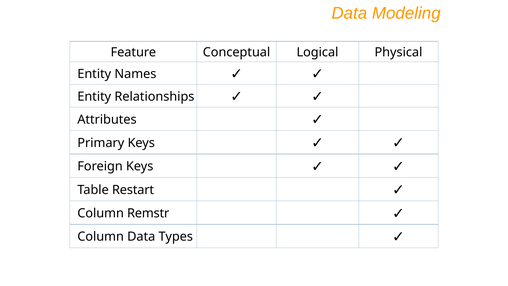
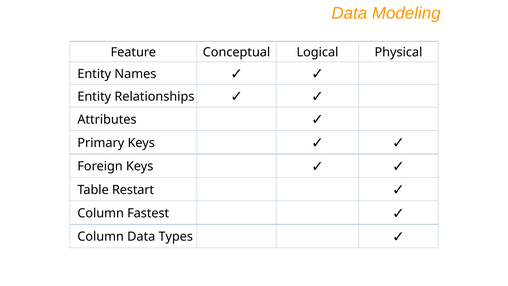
Remstr: Remstr -> Fastest (148, 213)
